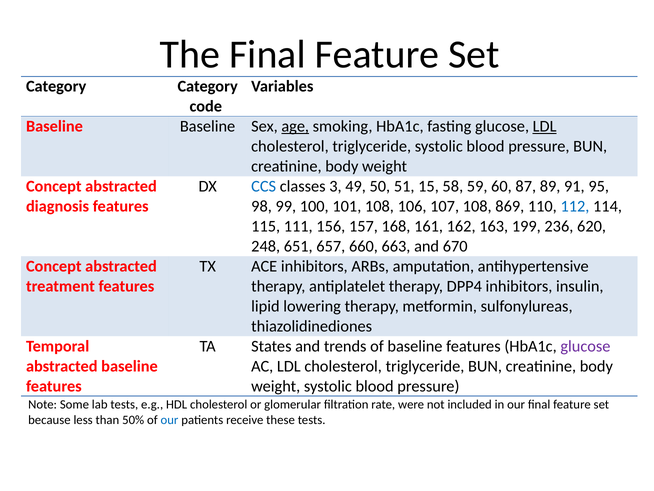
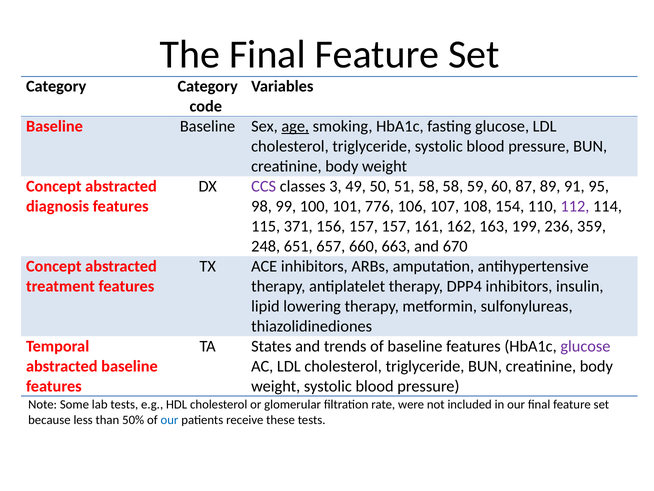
LDL underline: present -> none (545, 126)
CCS colour: blue -> purple (264, 186)
51 15: 15 -> 58 (429, 186)
101 108: 108 -> 776 (379, 206)
869: 869 -> 154 (510, 206)
112 colour: blue -> purple (575, 206)
111: 111 -> 371 (298, 226)
157 168: 168 -> 157 (396, 226)
620: 620 -> 359 (592, 226)
